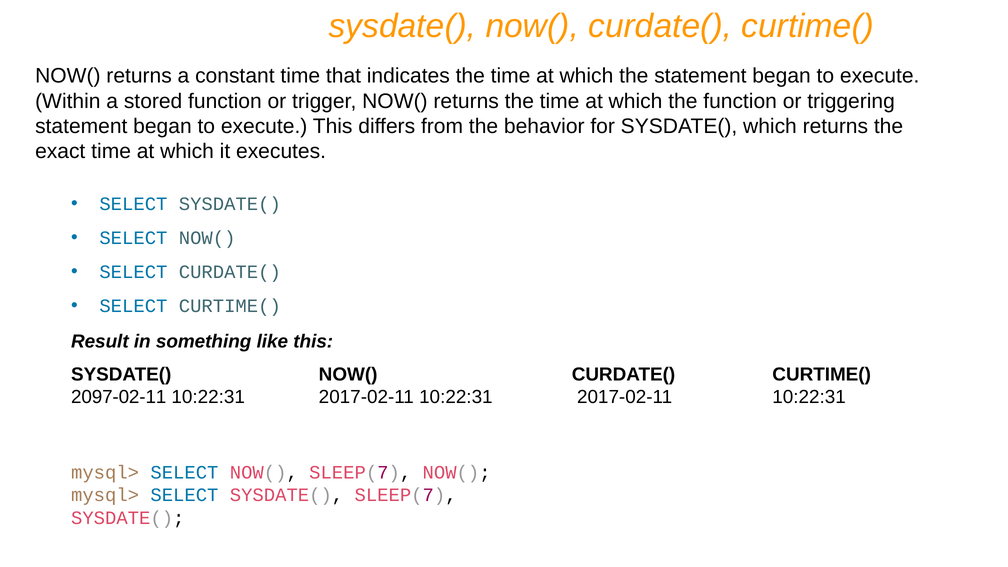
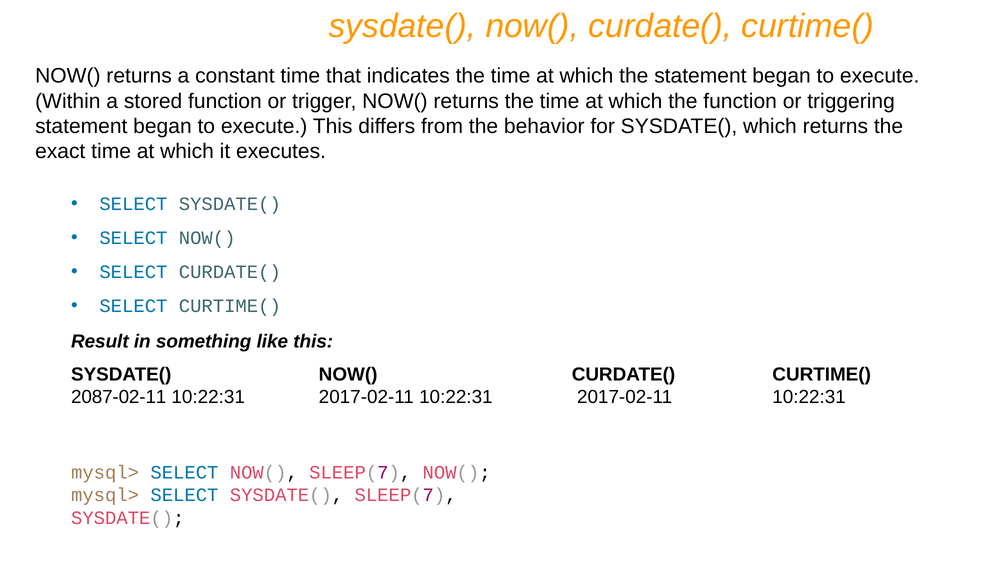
2097-02-11: 2097-02-11 -> 2087-02-11 (119, 397)
